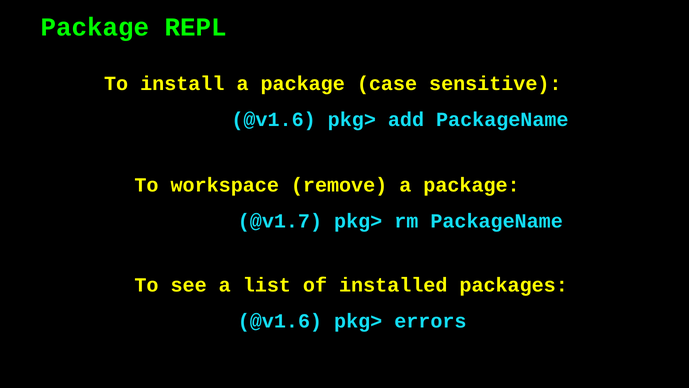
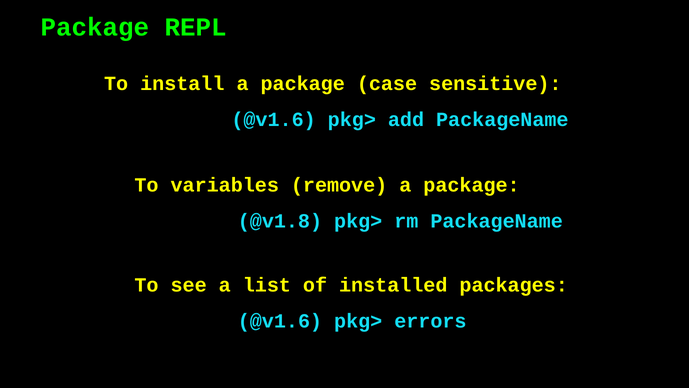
workspace: workspace -> variables (225, 185)
@v1.7: @v1.7 -> @v1.8 (280, 221)
